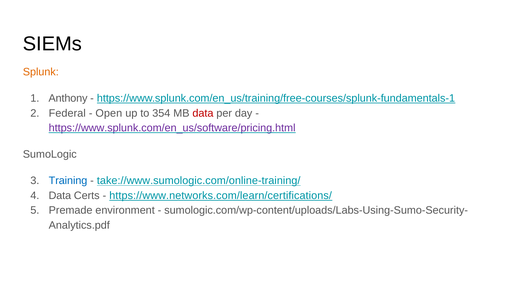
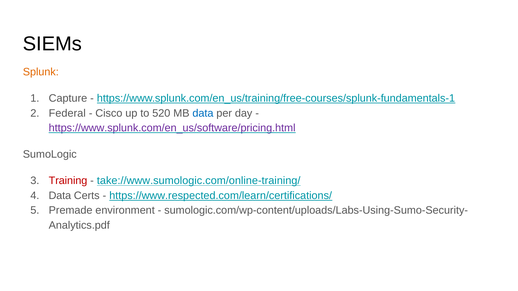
Anthony: Anthony -> Capture (68, 98)
Open: Open -> Cisco (109, 113)
354: 354 -> 520 (161, 113)
data colour: red -> blue (203, 113)
Training colour: blue -> red (68, 181)
https://www.networks.com/learn/certifications/: https://www.networks.com/learn/certifications/ -> https://www.respected.com/learn/certifications/ (221, 196)
